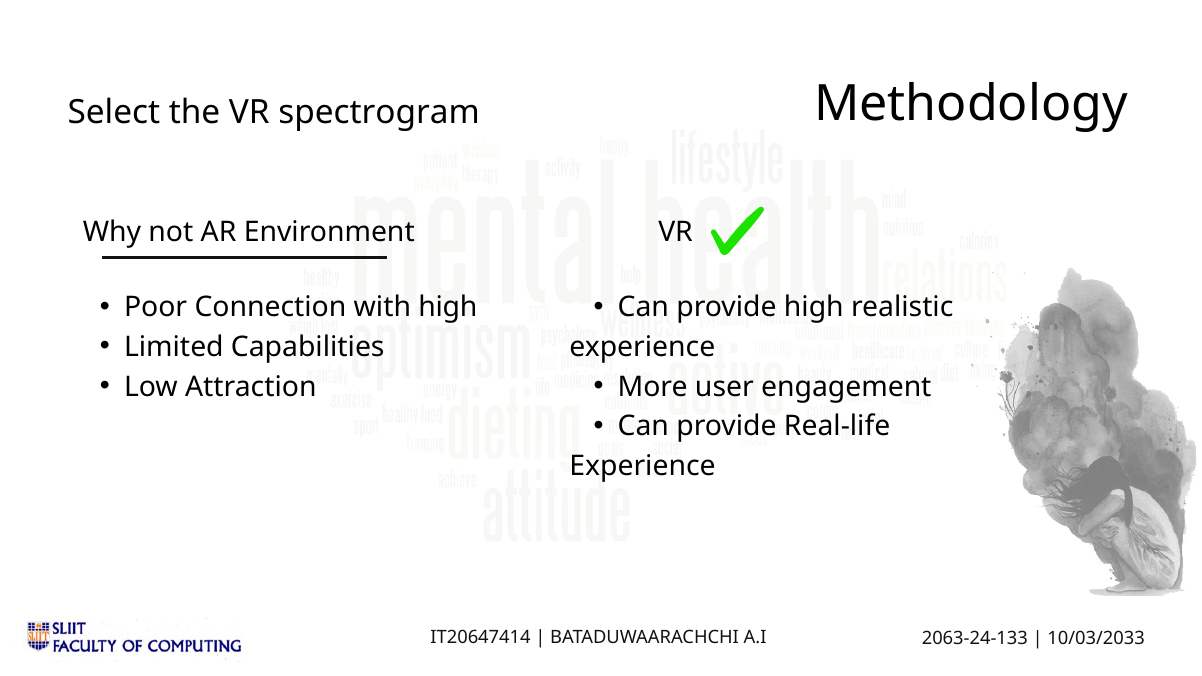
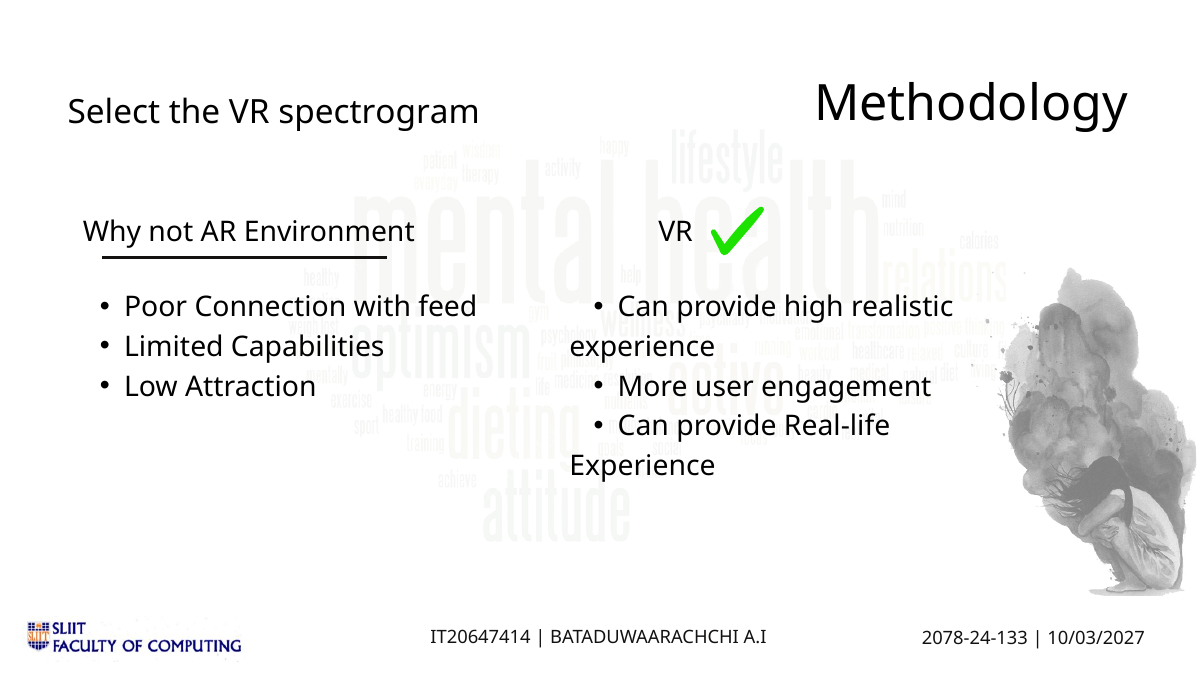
with high: high -> feed (448, 307)
2063-24-133: 2063-24-133 -> 2078-24-133 (975, 638)
10/03/2033: 10/03/2033 -> 10/03/2027 (1096, 638)
